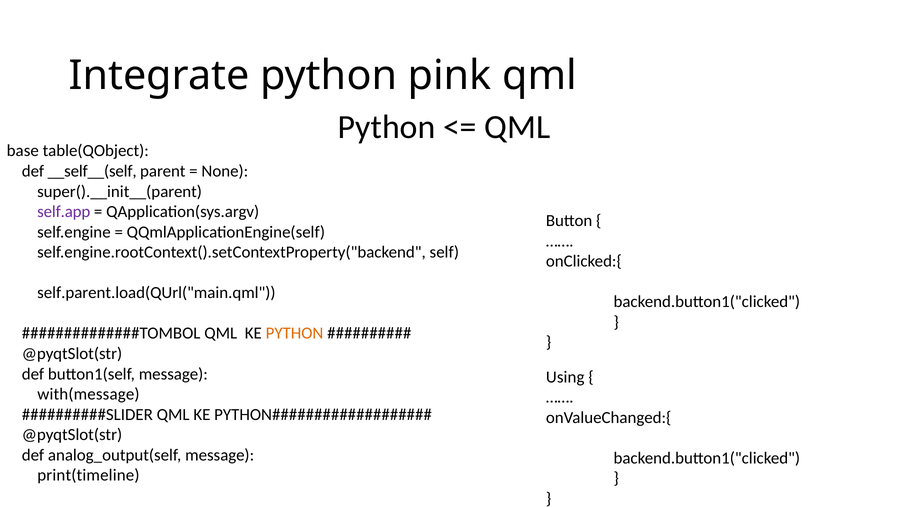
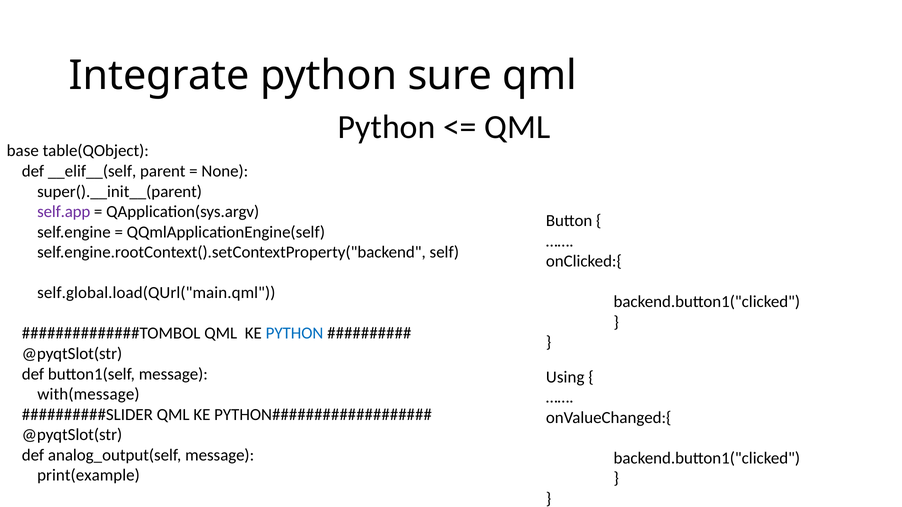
pink: pink -> sure (450, 76)
__self__(self: __self__(self -> __elif__(self (92, 171)
self.parent.load(QUrl("main.qml: self.parent.load(QUrl("main.qml -> self.global.load(QUrl("main.qml (156, 293)
PYTHON colour: orange -> blue (295, 334)
print(timeline: print(timeline -> print(example (88, 476)
